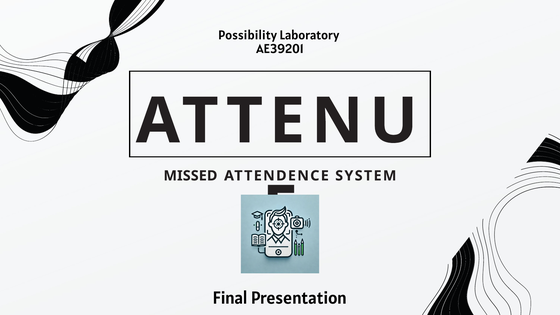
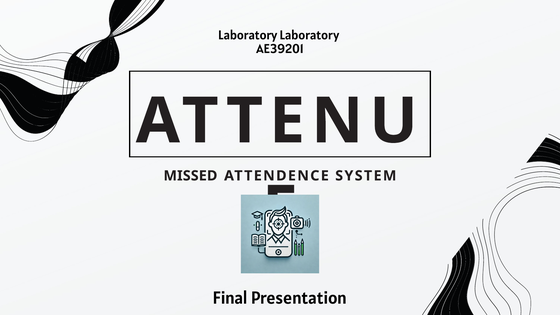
Possibility: Possibility -> Laboratory (248, 35)
